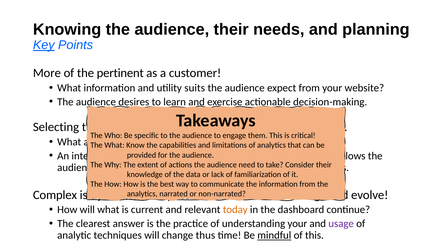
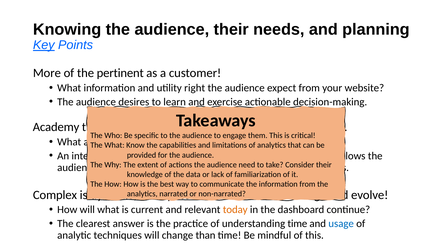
suits: suits -> right (195, 88)
Selecting: Selecting -> Academy (56, 127)
understanding your: your -> time (297, 224)
usage colour: purple -> blue (341, 224)
thus: thus -> than (206, 235)
mindful underline: present -> none (274, 235)
